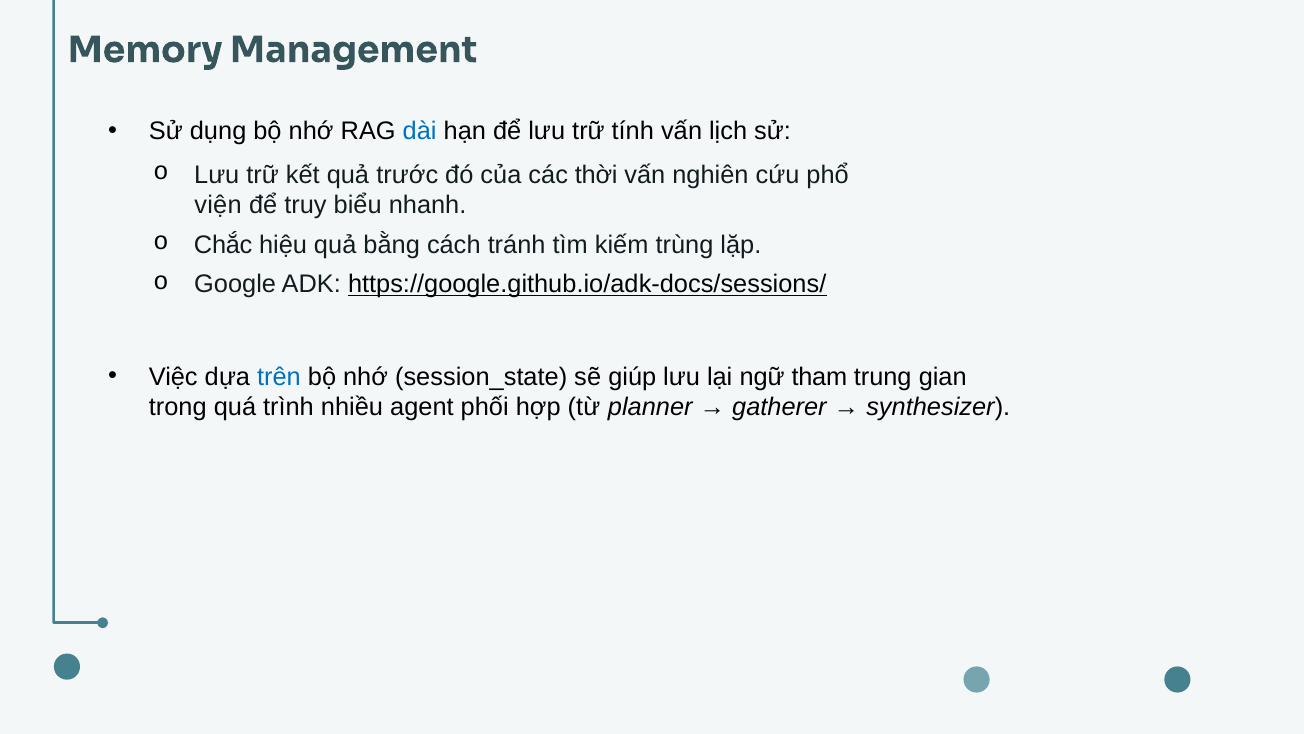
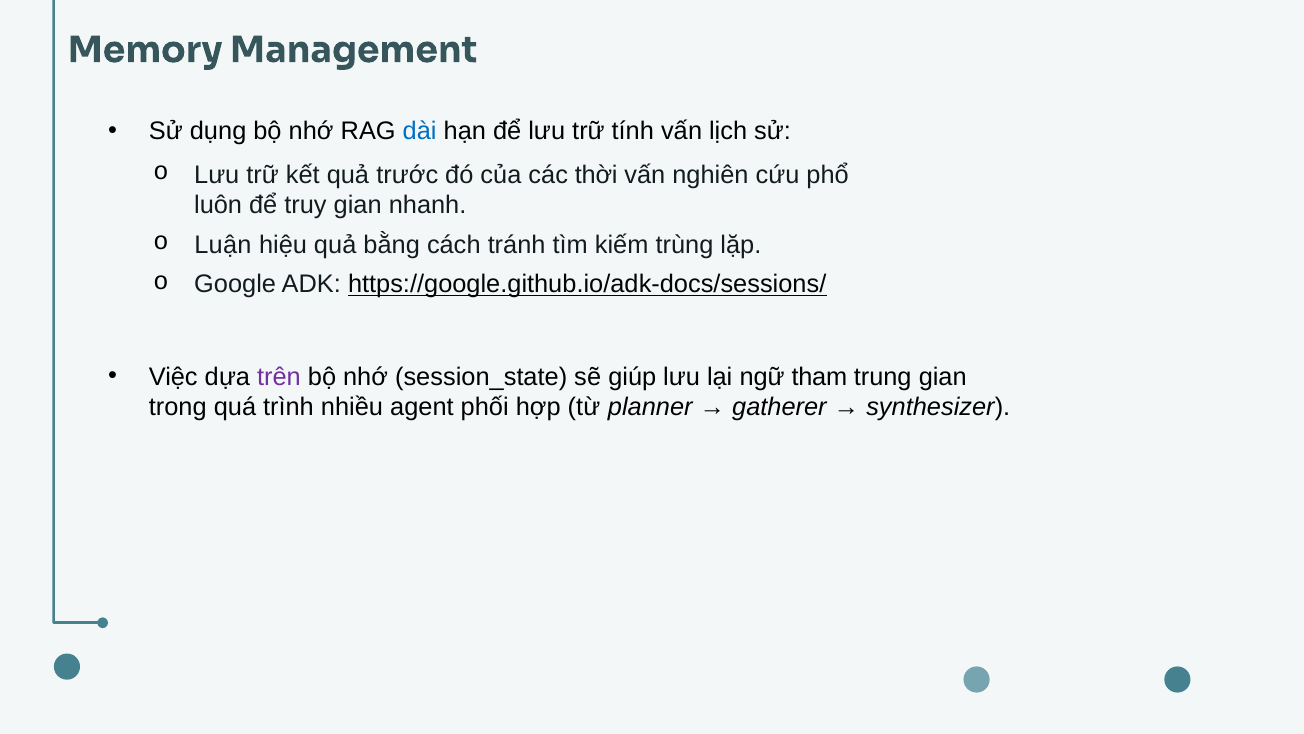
viện: viện -> luôn (218, 205)
truy biểu: biểu -> gian (358, 205)
Chắc: Chắc -> Luận (223, 245)
trên colour: blue -> purple (279, 376)
